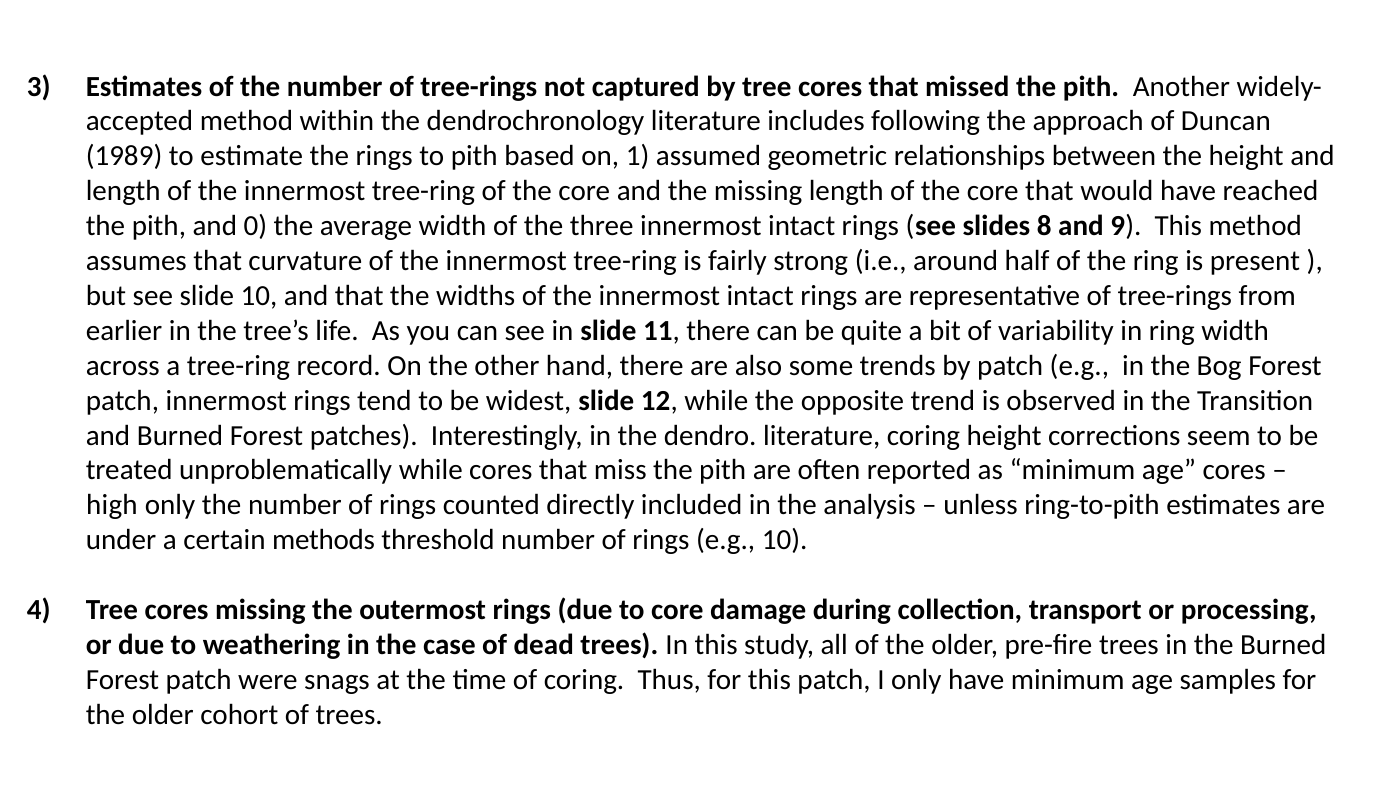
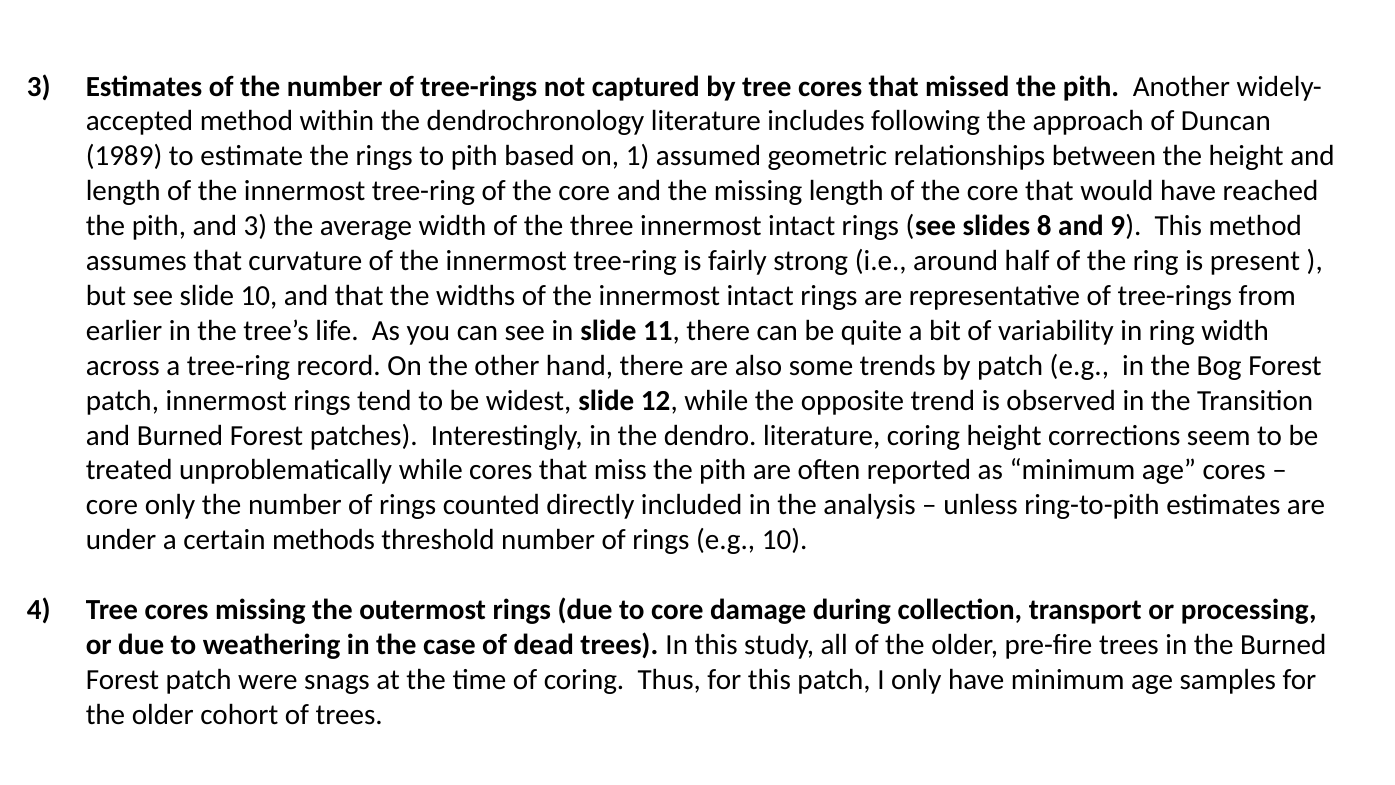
and 0: 0 -> 3 (255, 226)
high: high -> core (112, 505)
